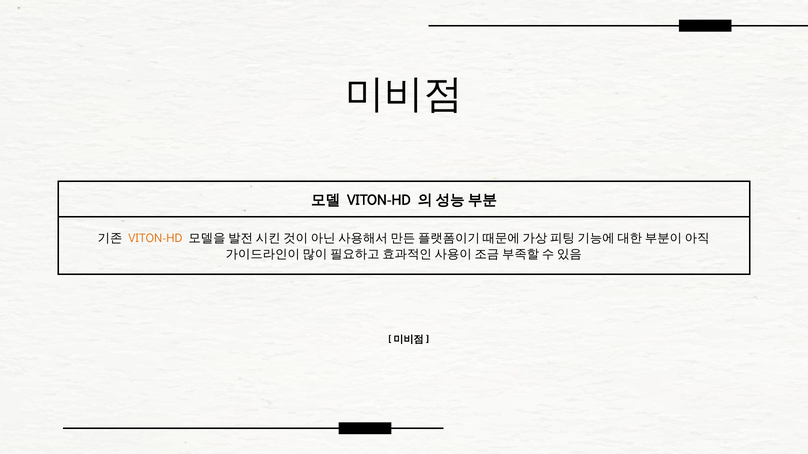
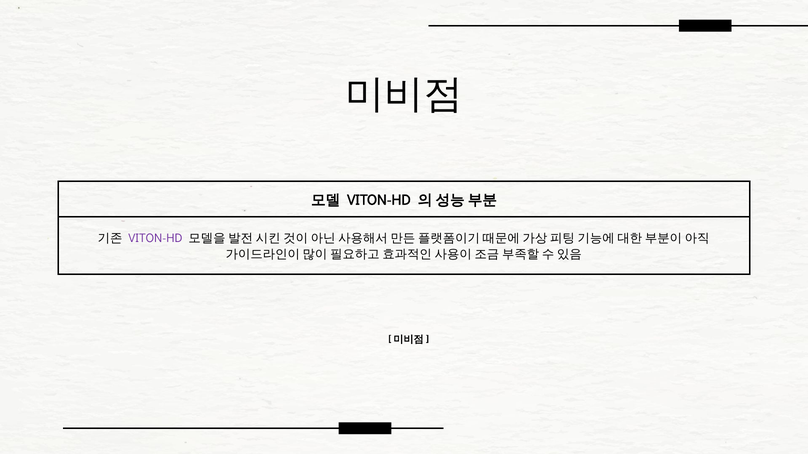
VITON-HD colour: orange -> purple (155, 238)
